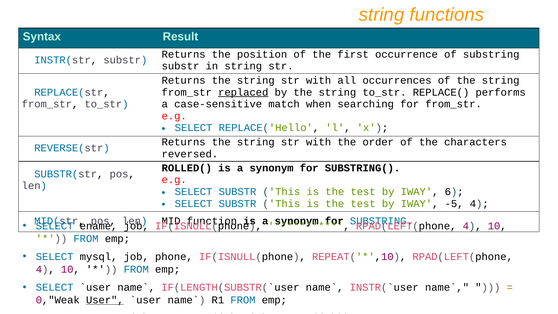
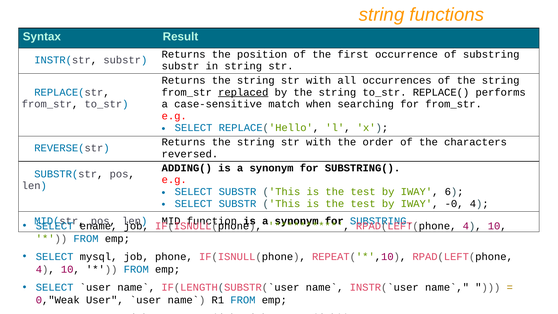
ROLLED(: ROLLED( -> ADDING( (187, 168)
-5: -5 -> -0 (454, 204)
User underline: present -> none (105, 300)
